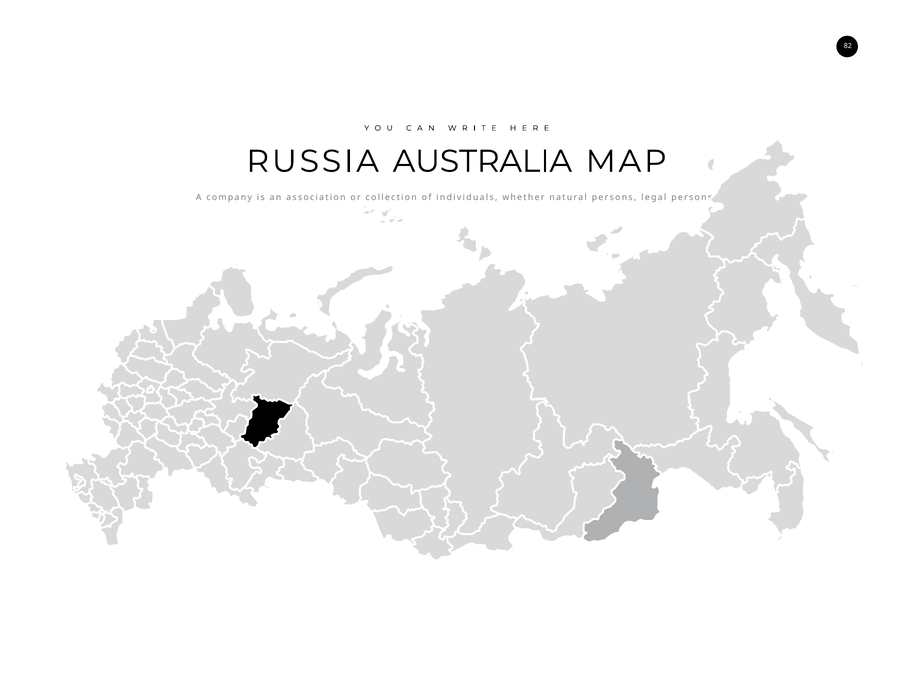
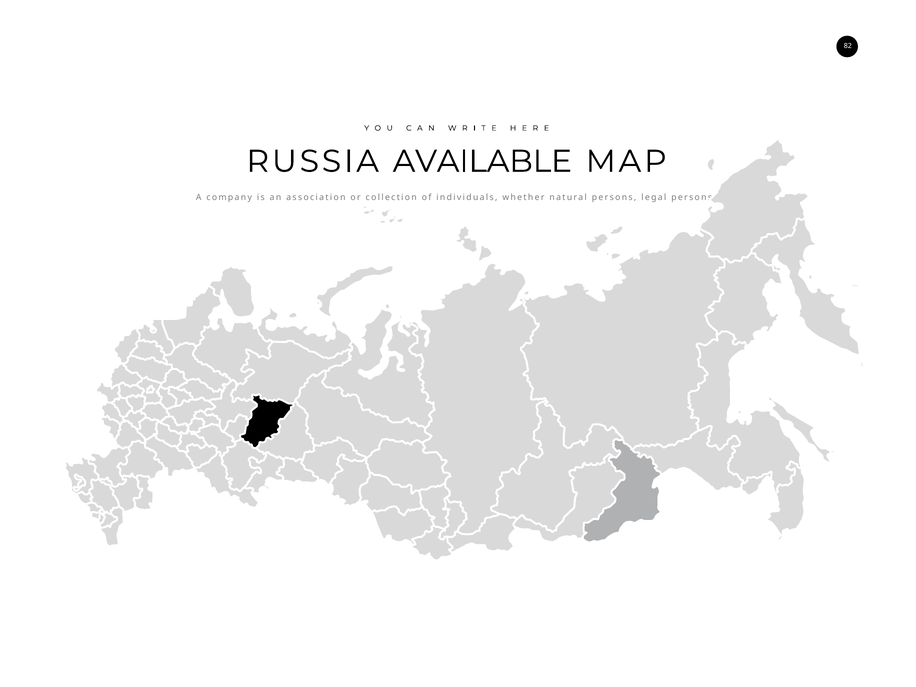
AUSTRALIA: AUSTRALIA -> AVAILABLE (482, 161)
